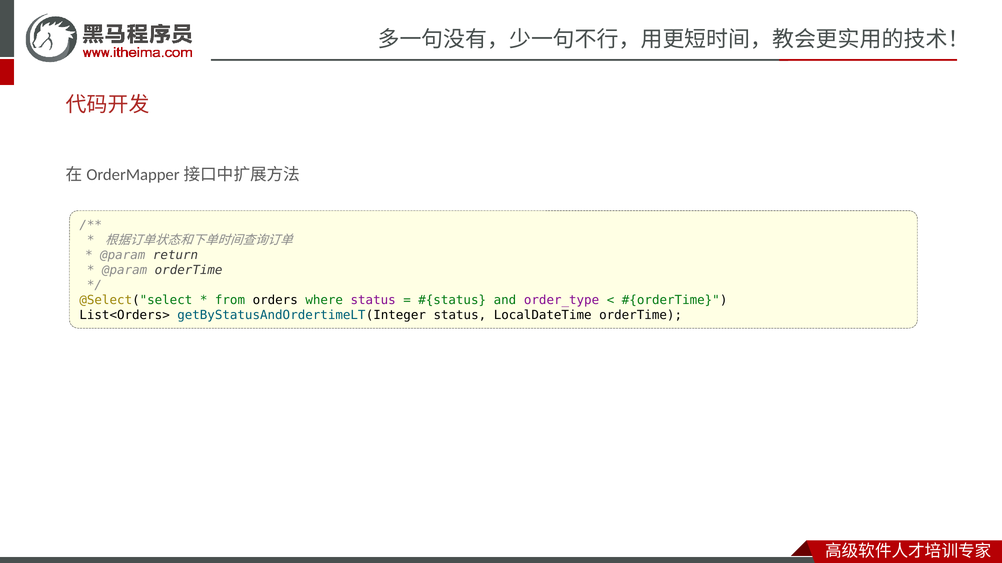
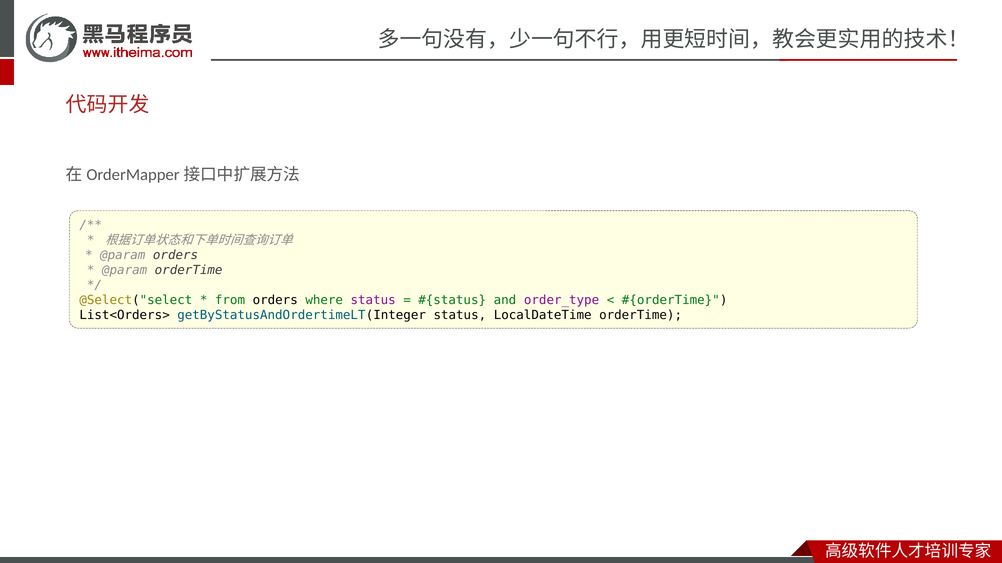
@param return: return -> orders (176, 255)
